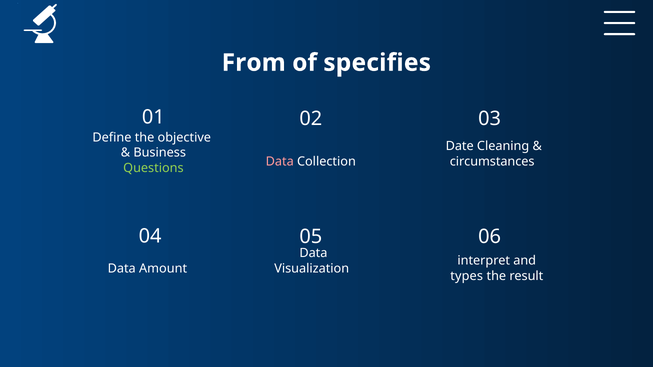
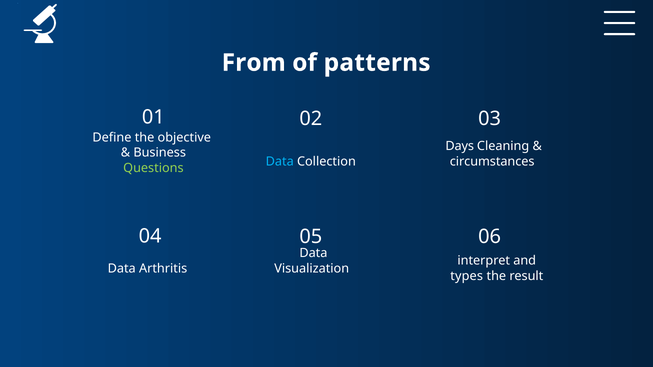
specifies: specifies -> patterns (377, 63)
Date: Date -> Days (460, 146)
Data colour: pink -> light blue (280, 161)
Amount: Amount -> Arthritis (163, 269)
